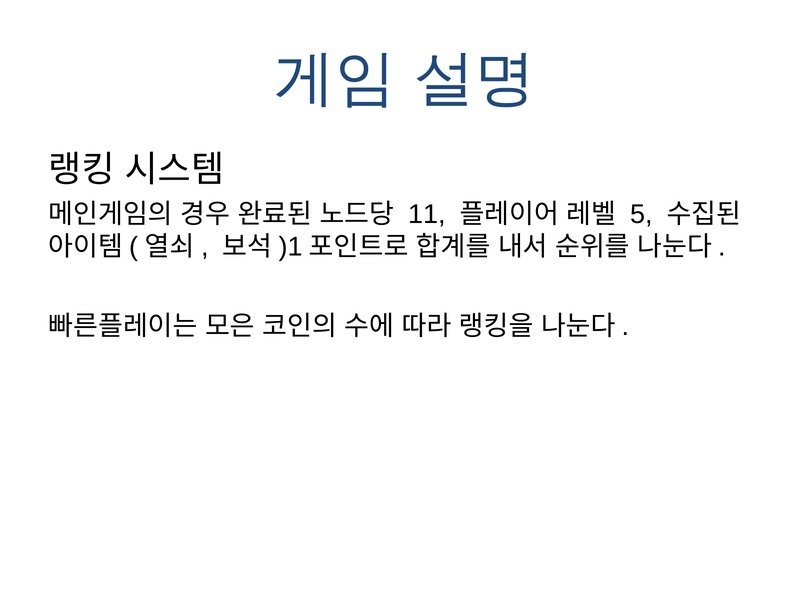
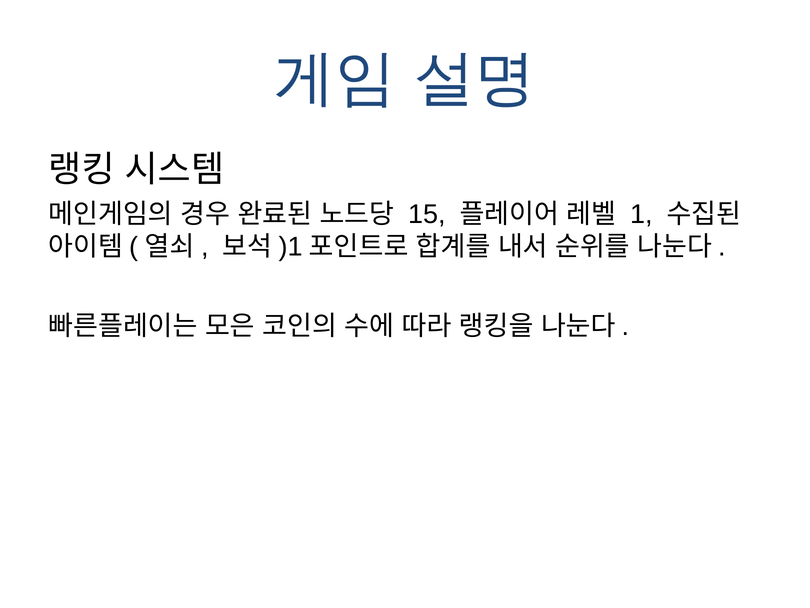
11: 11 -> 15 (427, 214)
5: 5 -> 1 (641, 214)
